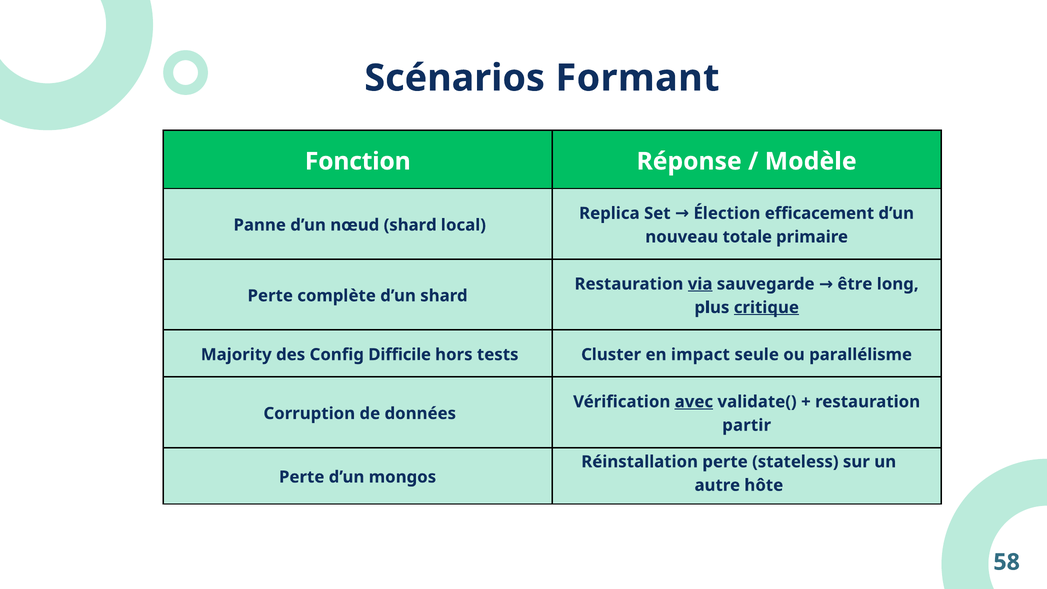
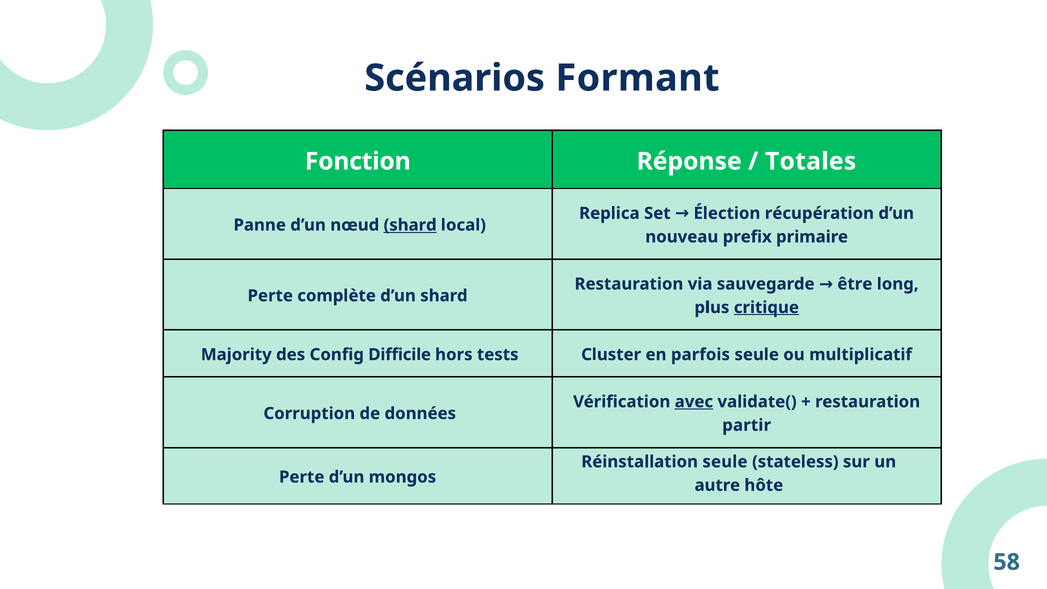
Modèle: Modèle -> Totales (811, 161)
efficacement: efficacement -> récupération (819, 213)
shard underline: none -> present (410, 225)
totale: totale -> prefix (747, 237)
via underline: present -> none (700, 284)
impact: impact -> parfois (700, 355)
parallélisme: parallélisme -> multiplicatif (861, 355)
Réinstallation perte: perte -> seule (725, 462)
